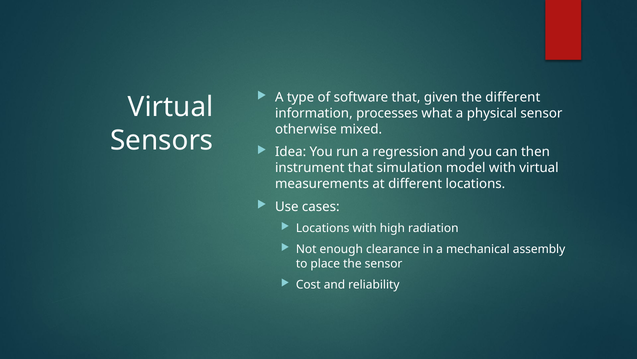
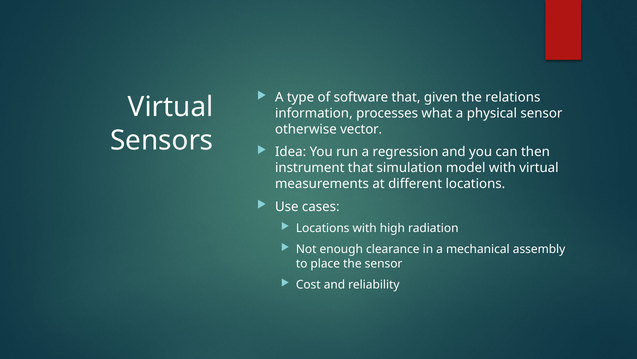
the different: different -> relations (513, 97)
mixed: mixed -> vector (361, 129)
